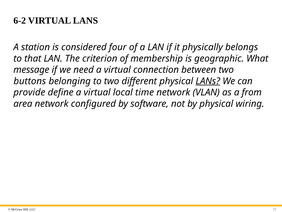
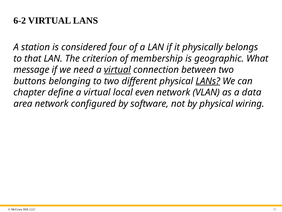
virtual underline: none -> present (117, 70)
provide: provide -> chapter (29, 92)
time: time -> even (145, 92)
from: from -> data (252, 92)
